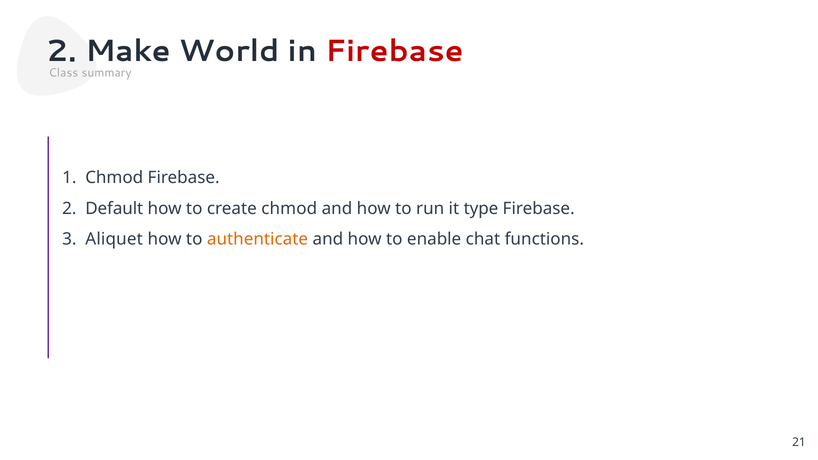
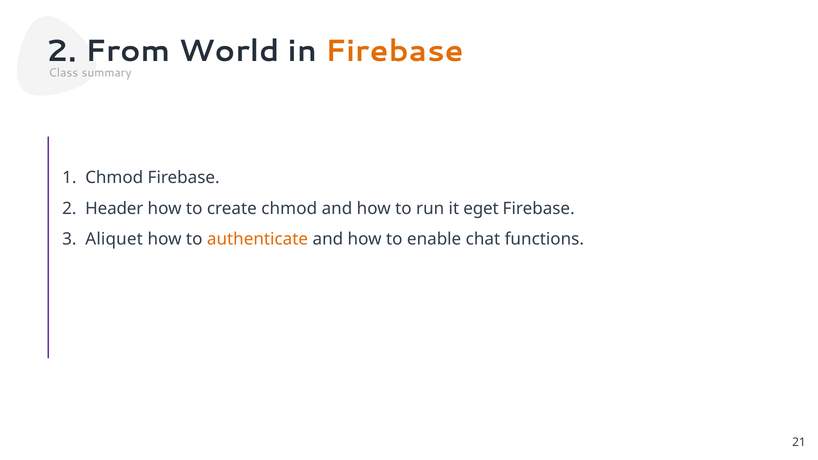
Make: Make -> From (128, 51)
Firebase colour: red -> orange (395, 51)
Default: Default -> Header (114, 209)
type: type -> eget (481, 209)
